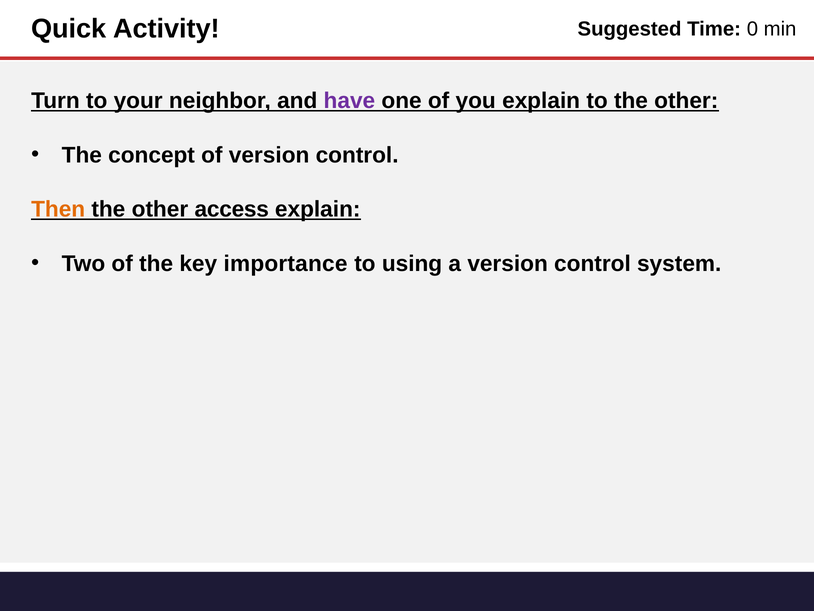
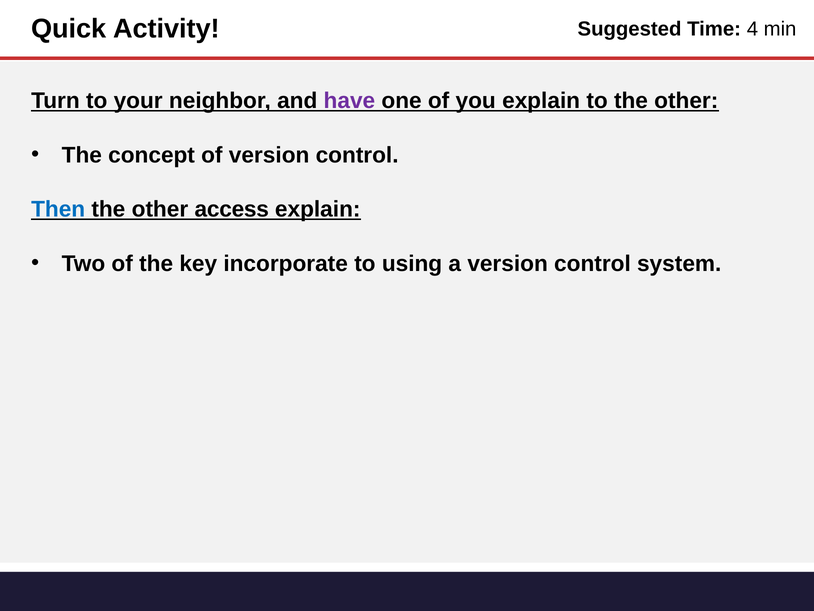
0: 0 -> 4 (752, 29)
Then colour: orange -> blue (58, 209)
importance: importance -> incorporate (286, 263)
